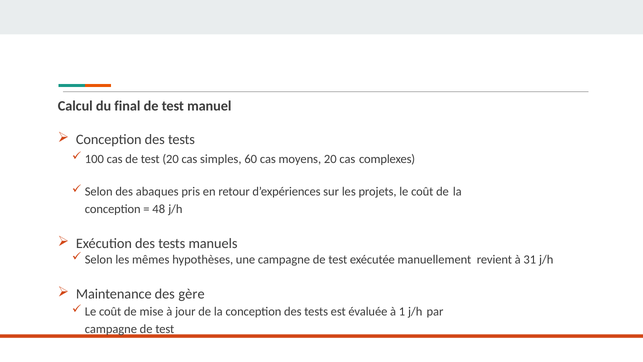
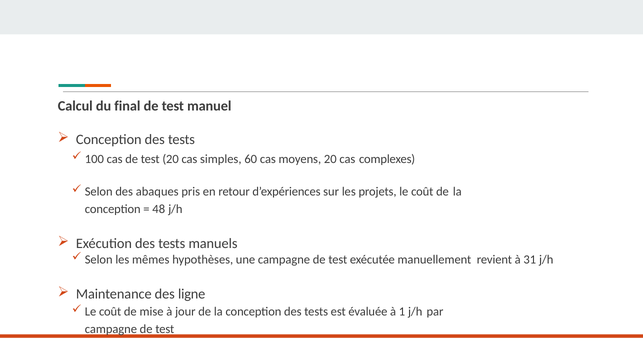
gère: gère -> ligne (192, 294)
